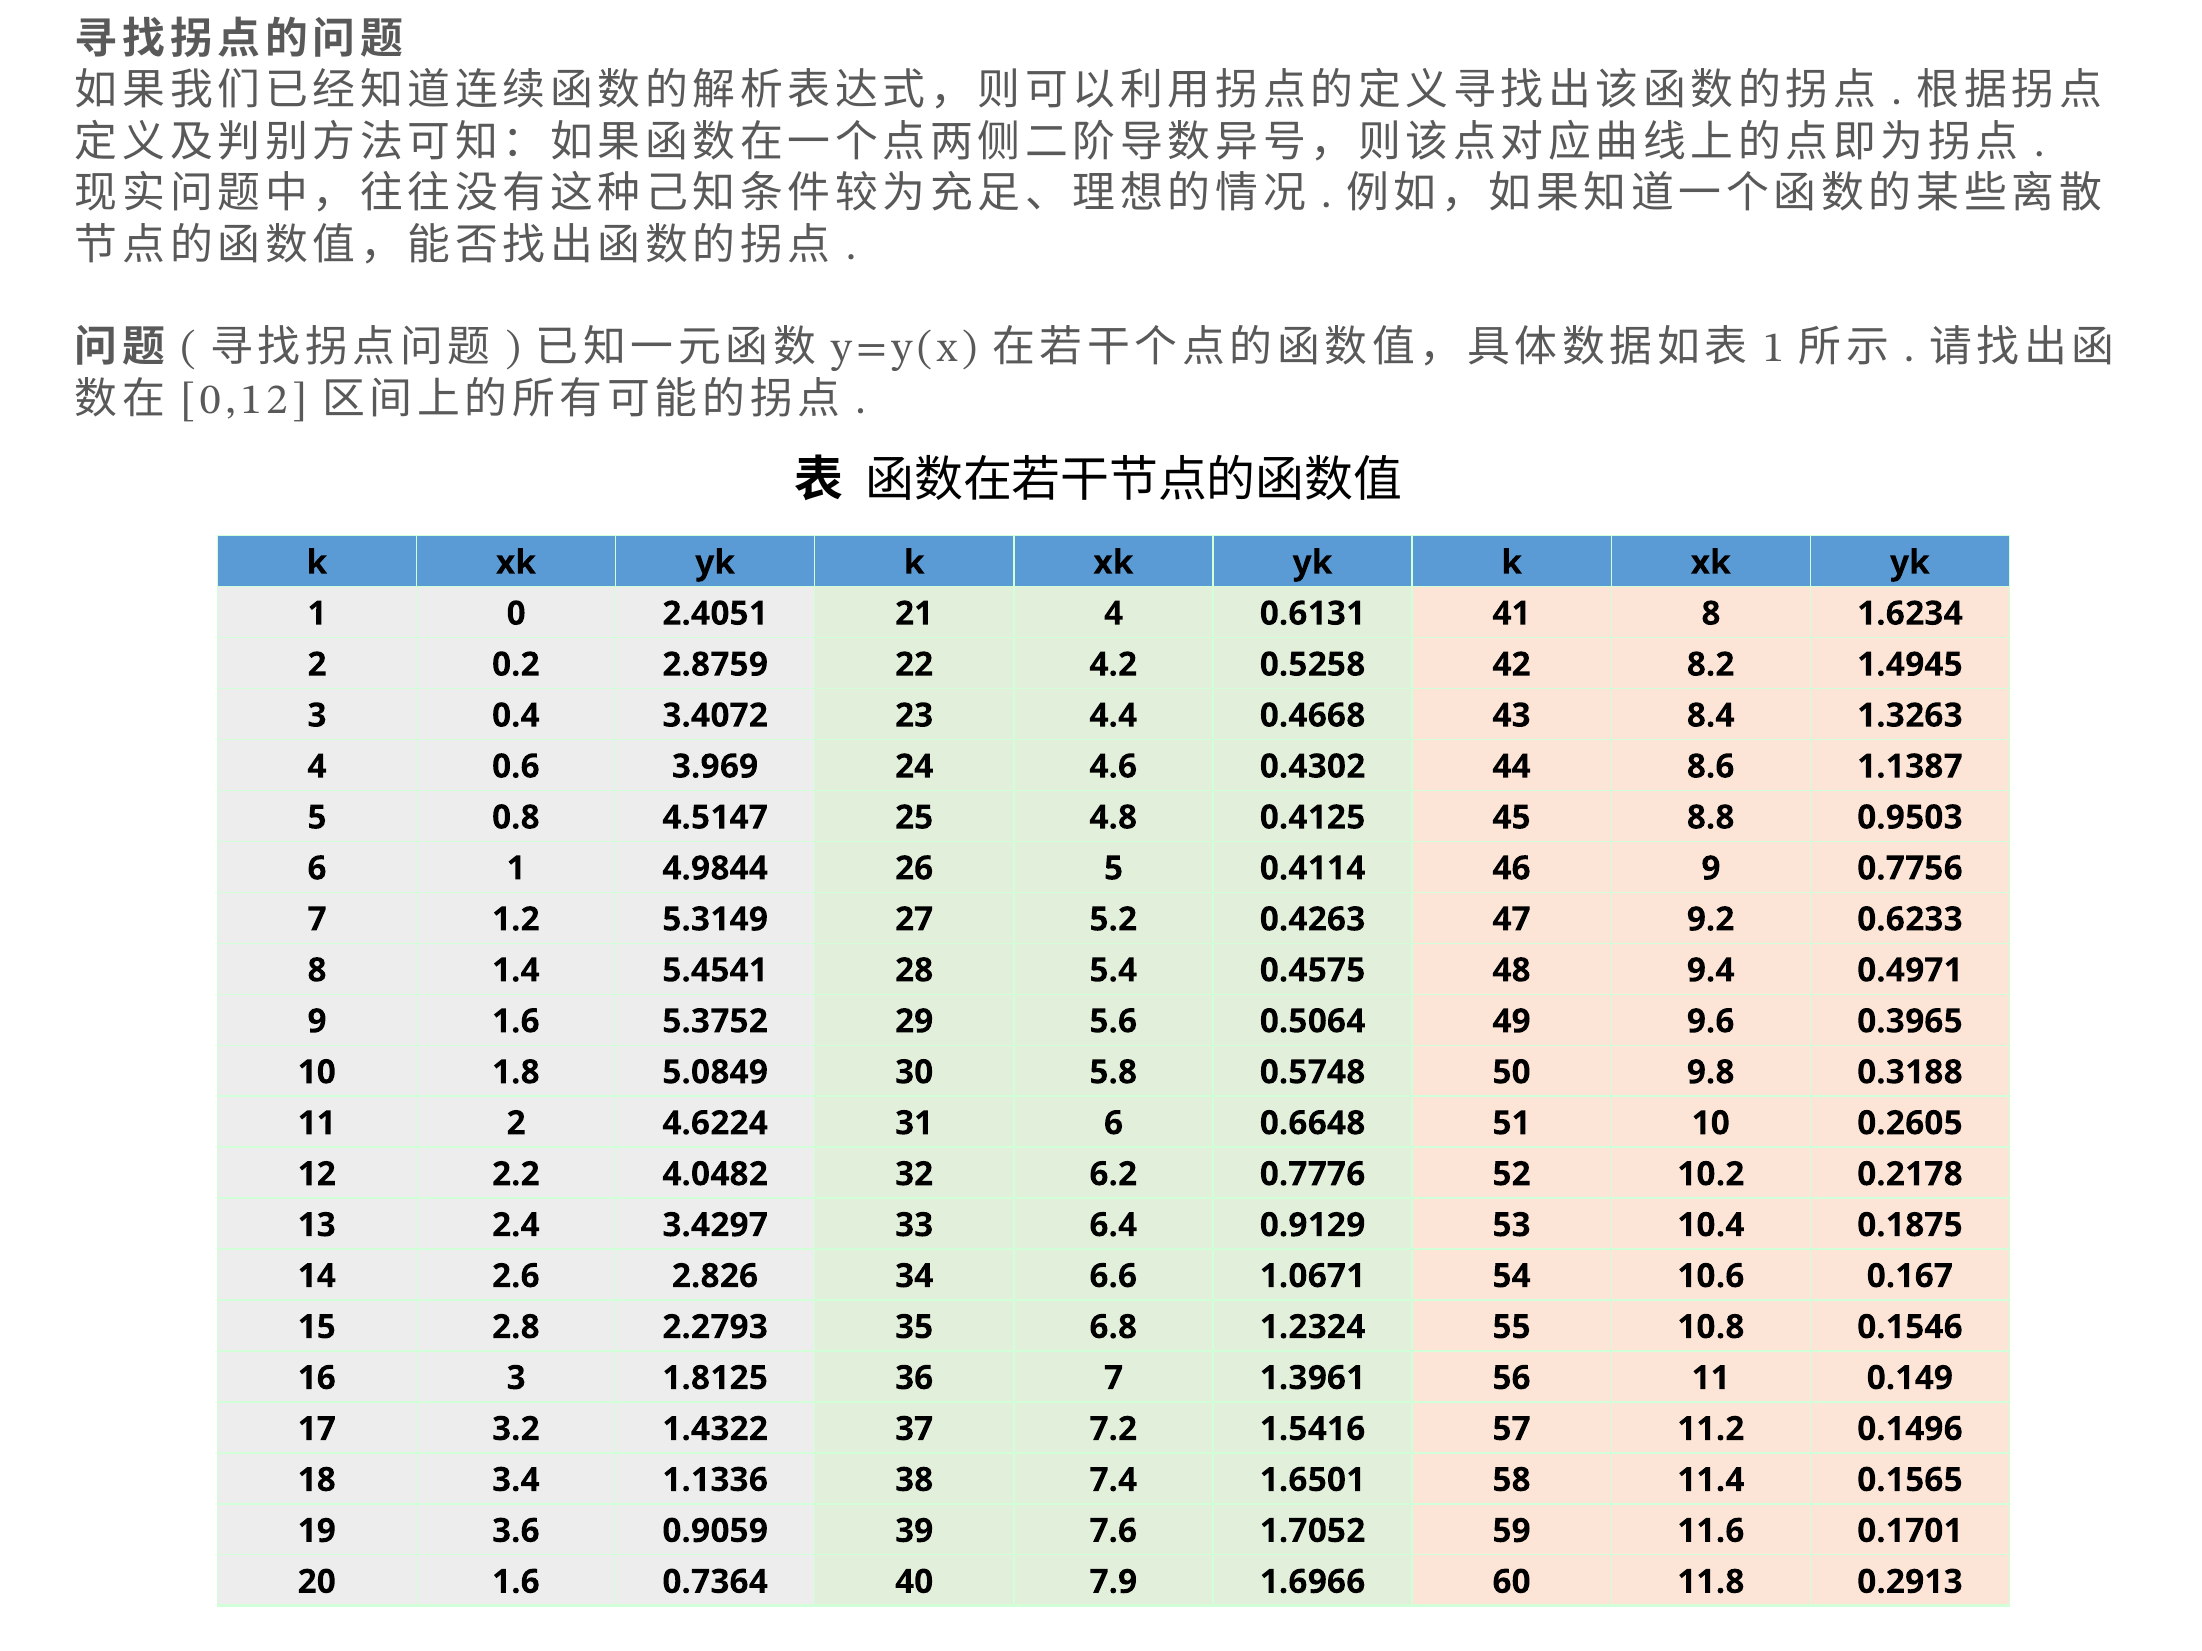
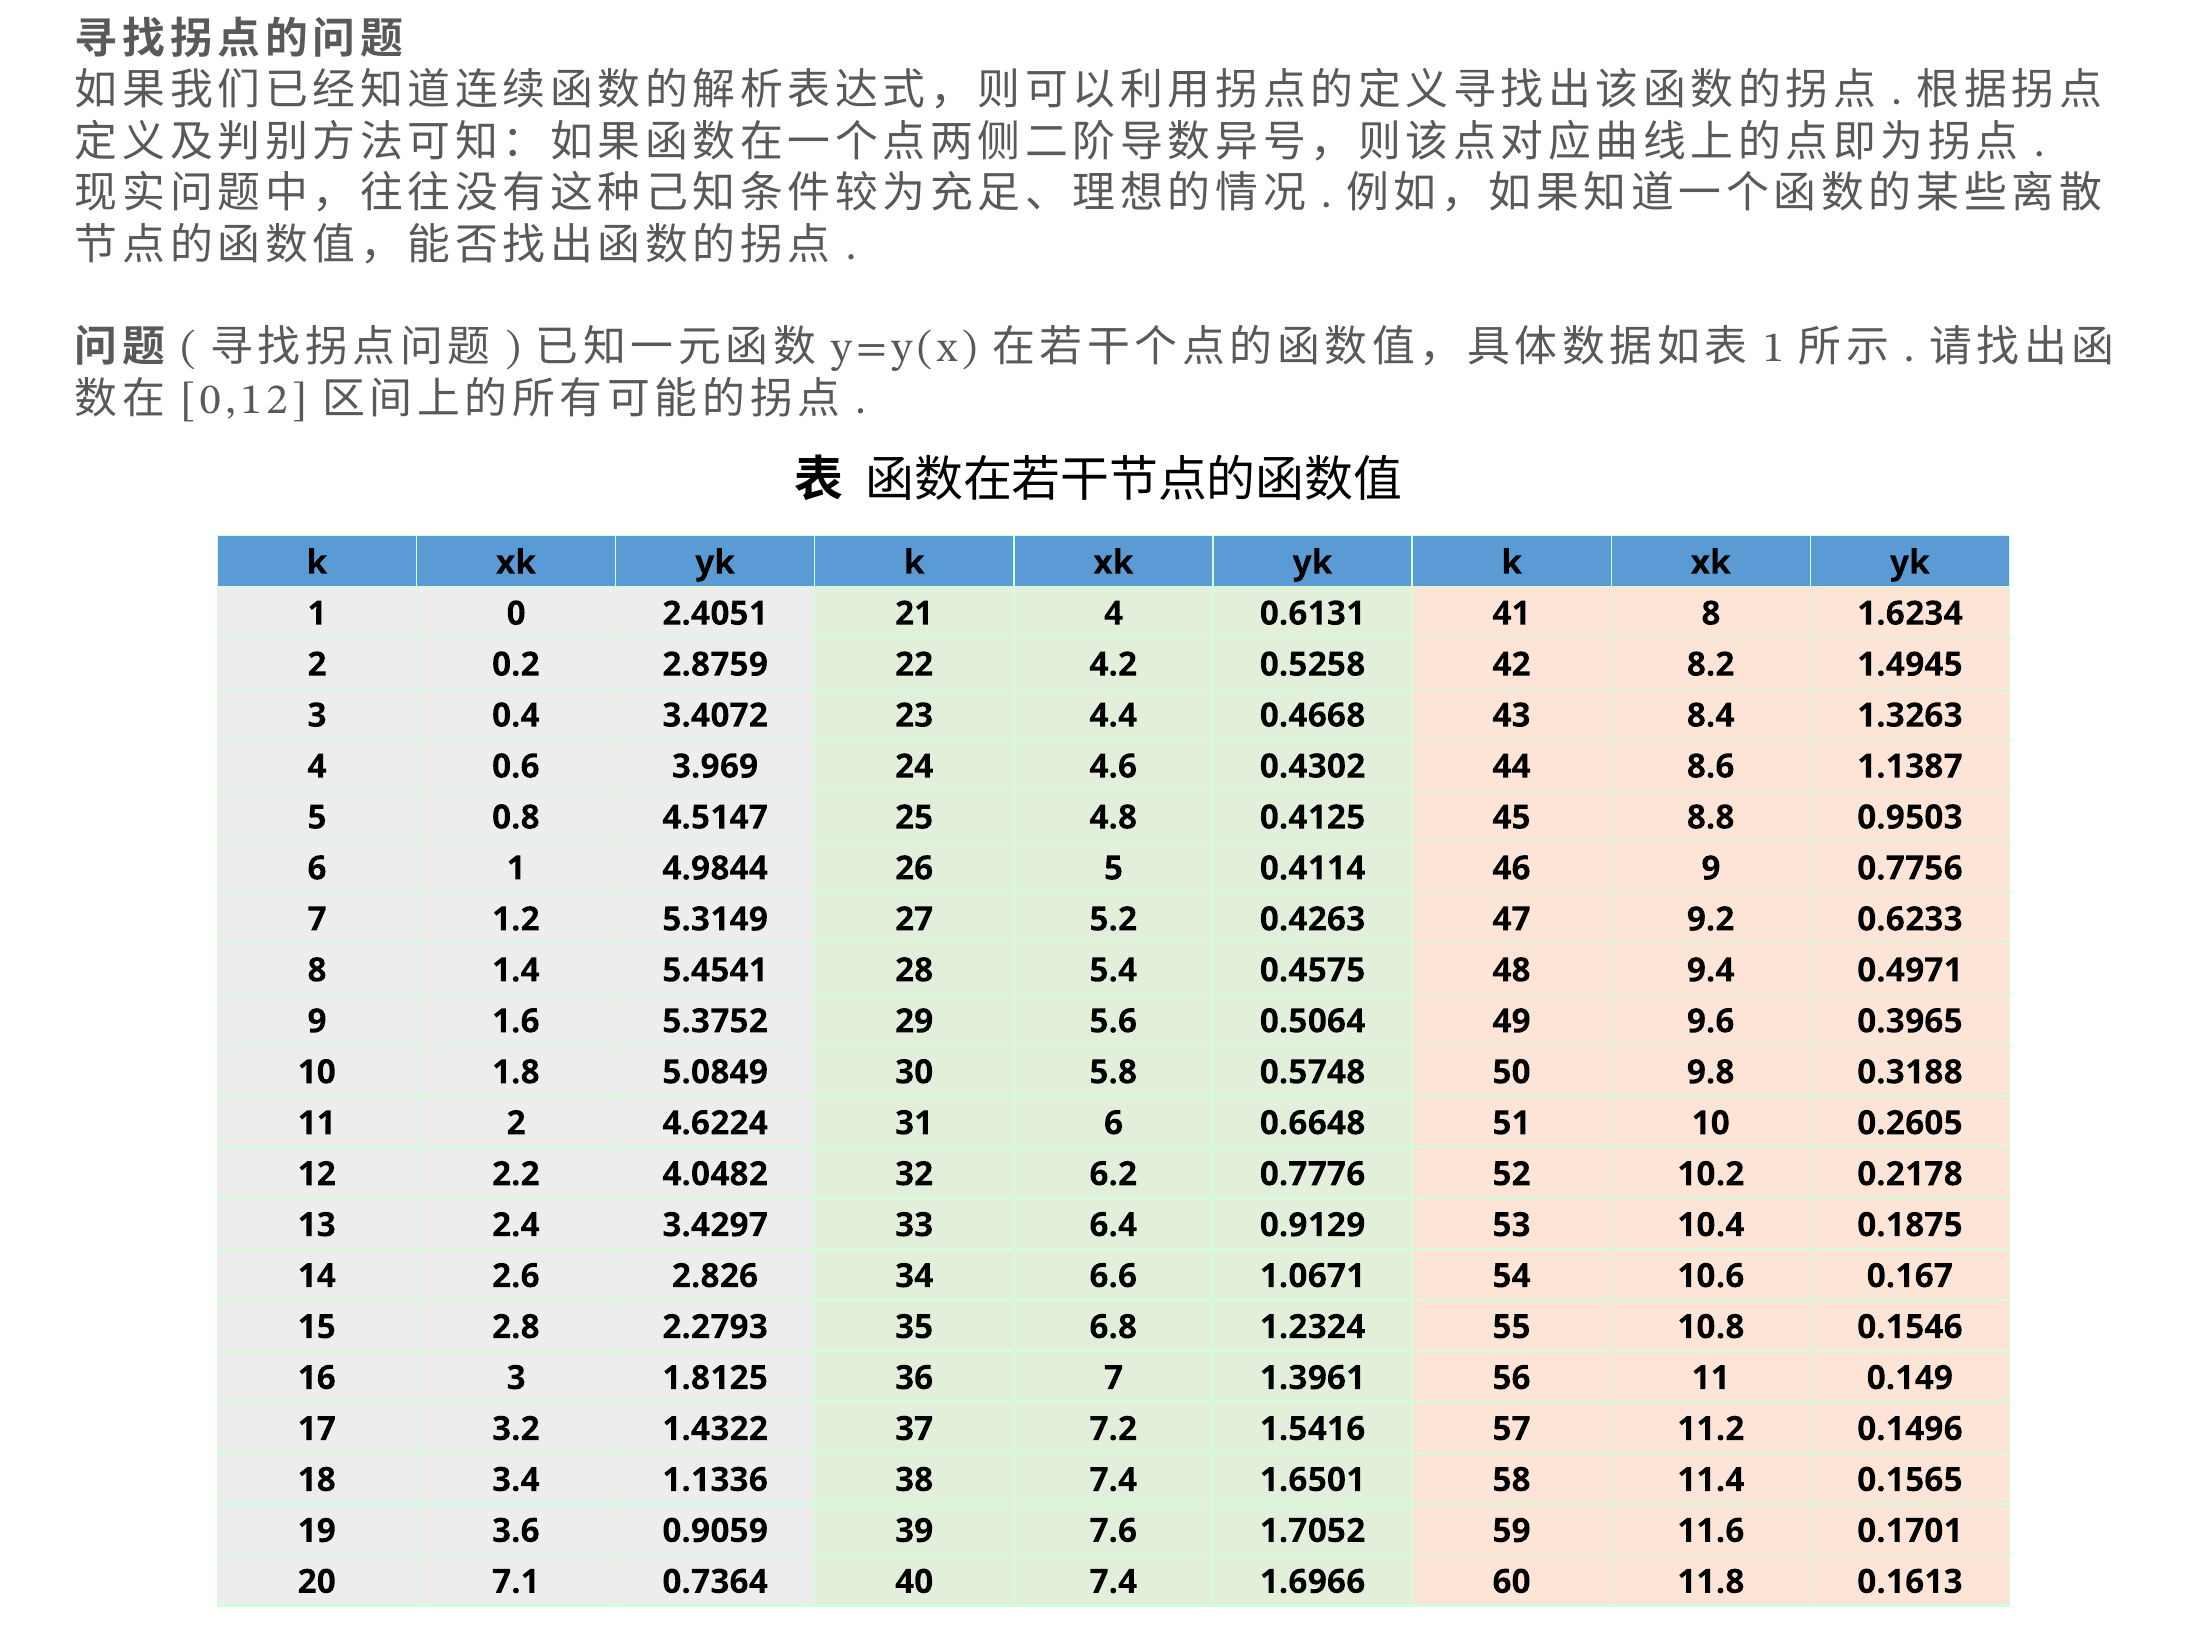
20 1.6: 1.6 -> 7.1 (516, 1582)
40 7.9: 7.9 -> 7.4 (1113, 1582)
0.2913: 0.2913 -> 0.1613 (1910, 1582)
